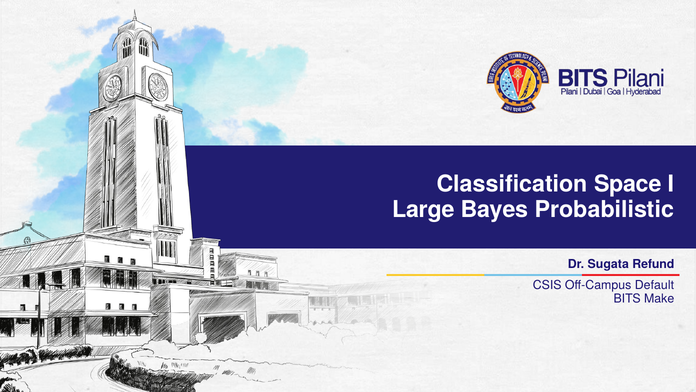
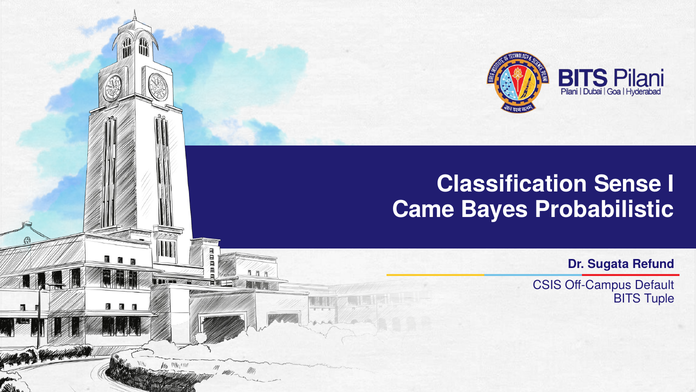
Space: Space -> Sense (628, 184)
Large: Large -> Came (423, 209)
Make: Make -> Tuple (659, 298)
